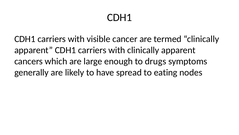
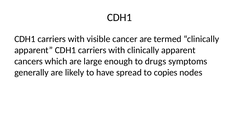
eating: eating -> copies (166, 72)
